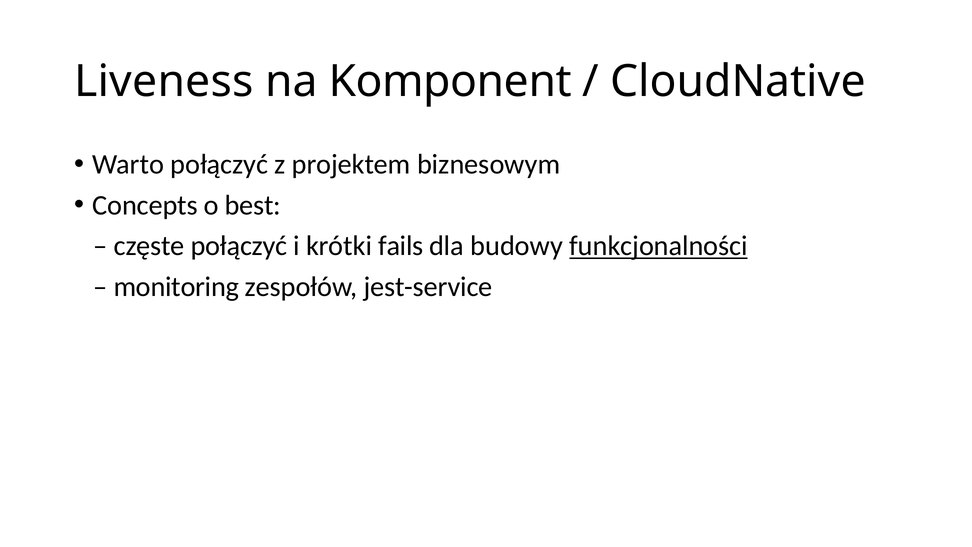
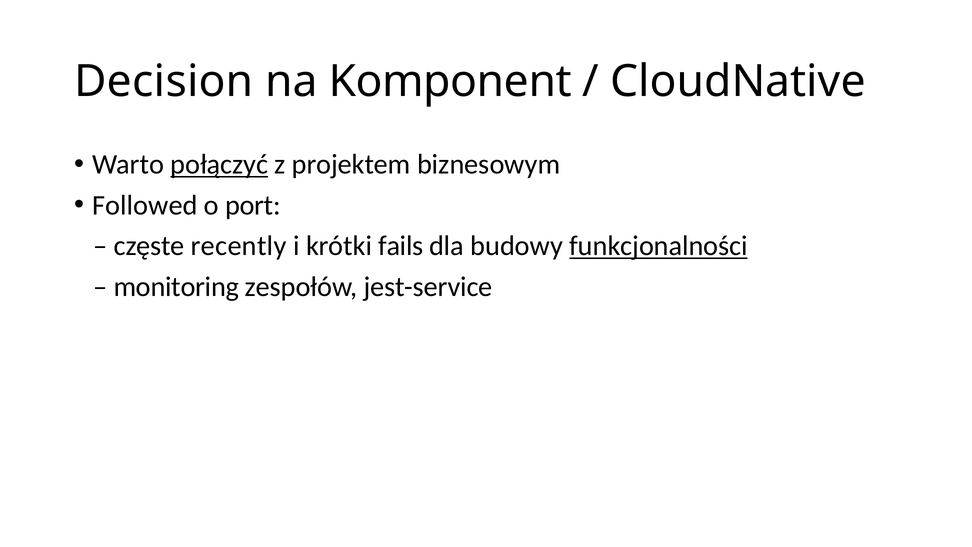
Liveness: Liveness -> Decision (164, 82)
połączyć underline: none -> present (219, 164)
Concepts: Concepts -> Followed (145, 205)
best: best -> port (253, 205)
częste połączyć: połączyć -> recently (239, 246)
